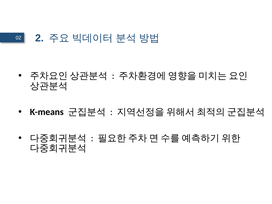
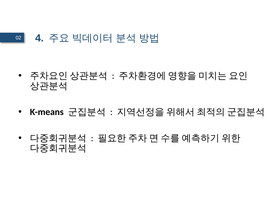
2: 2 -> 4 (39, 38)
